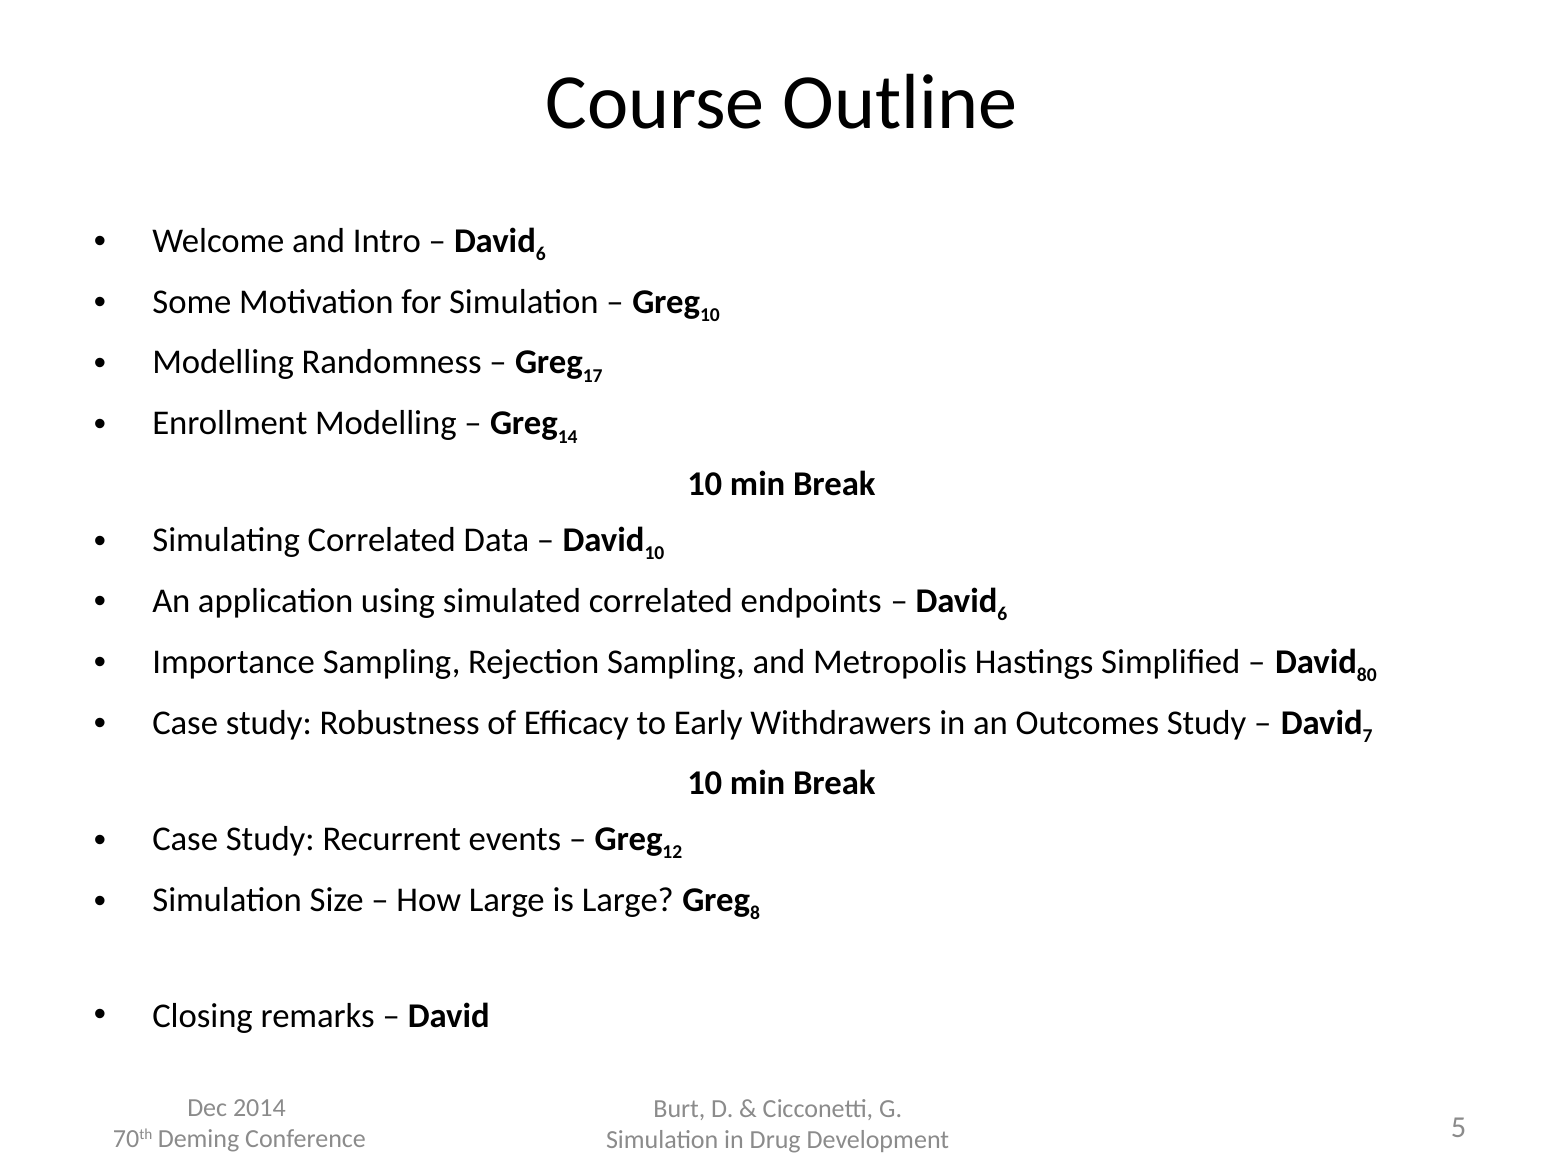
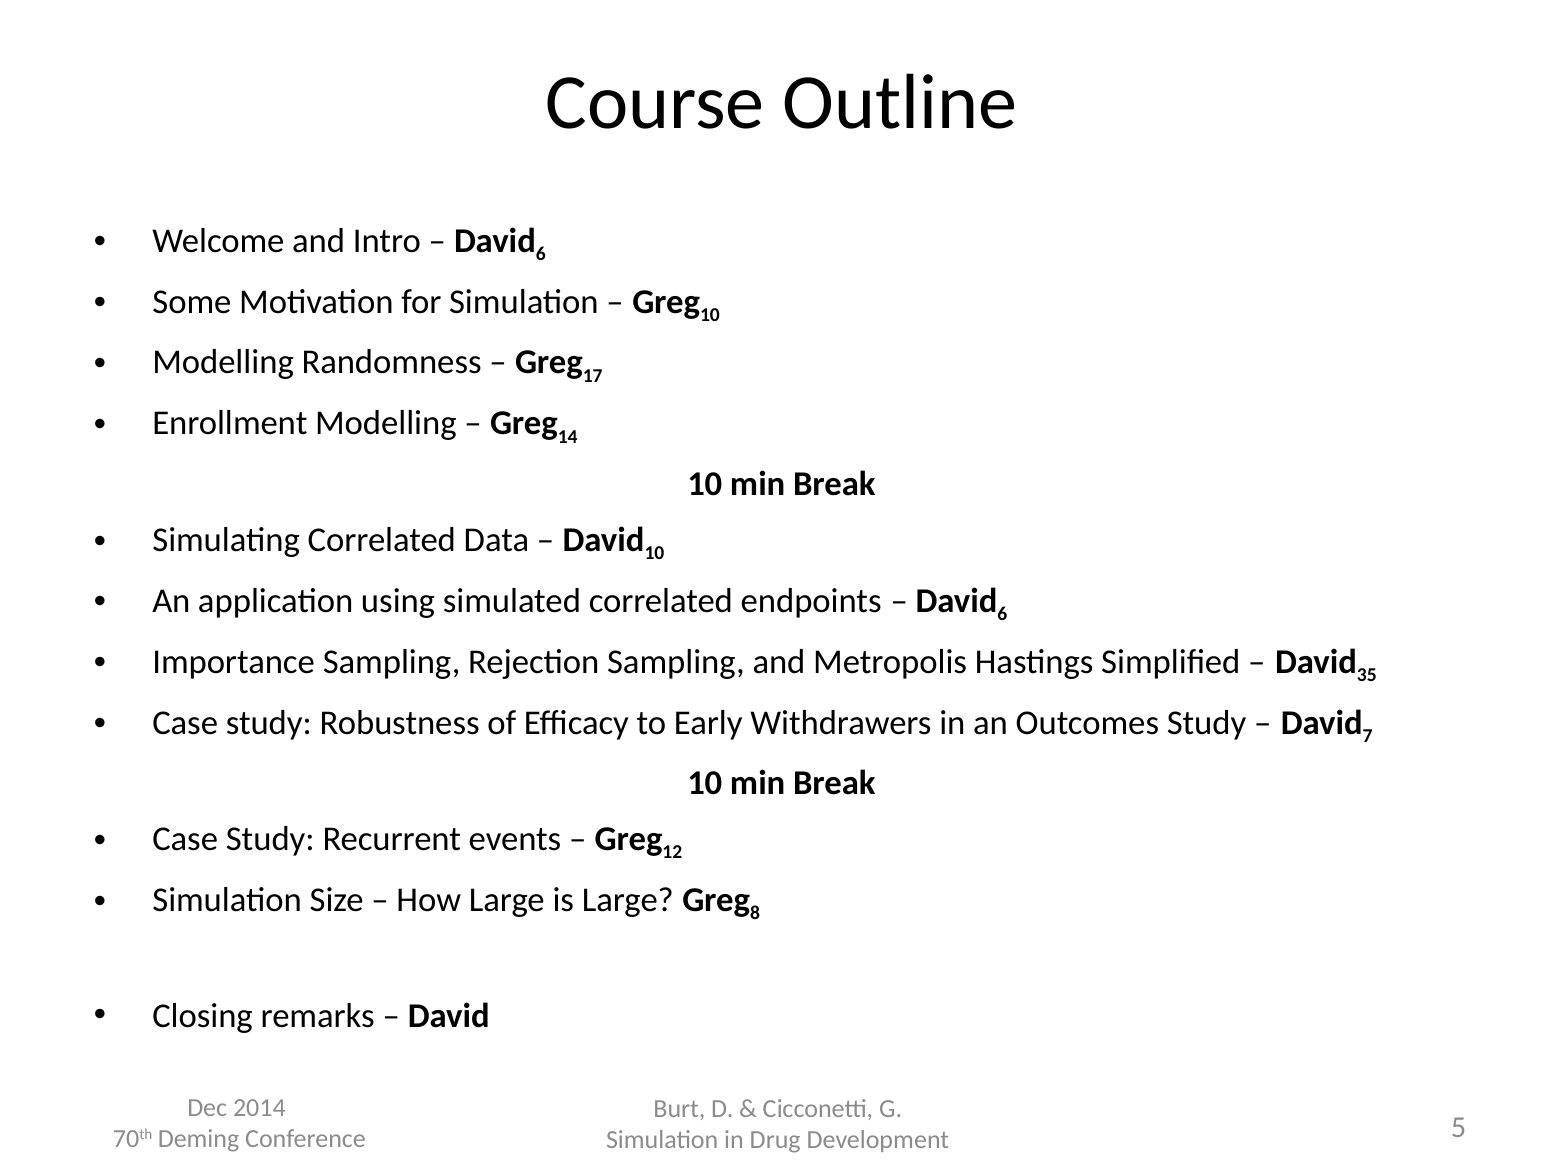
80: 80 -> 35 (1367, 675)
